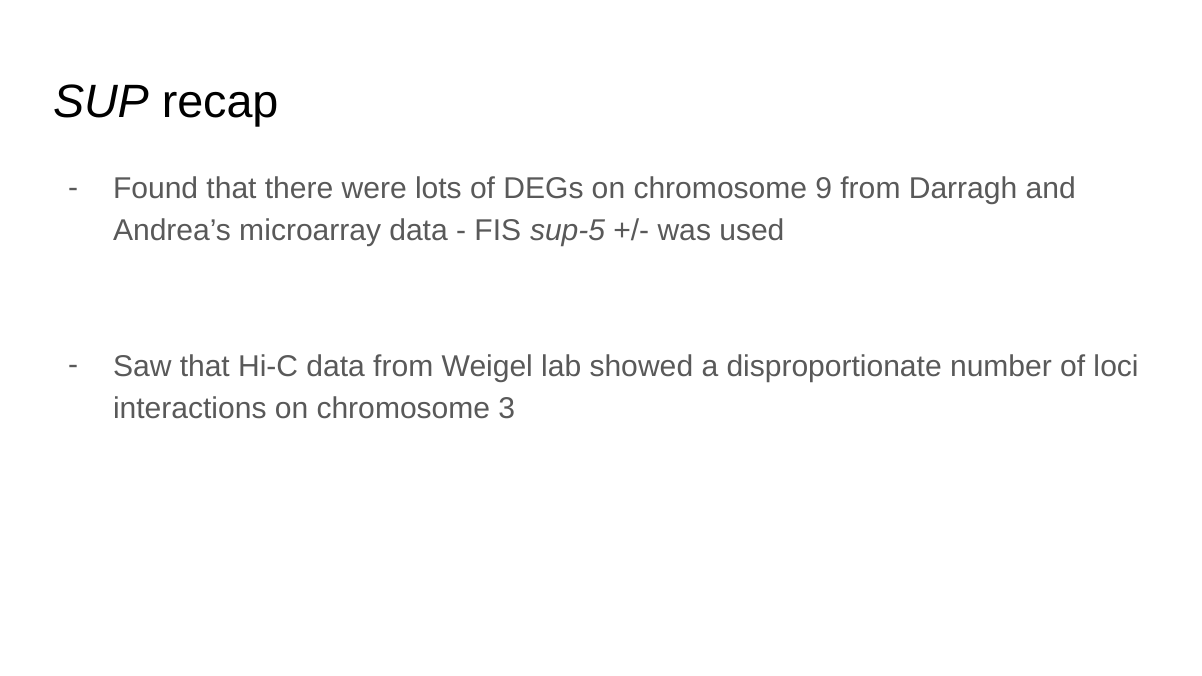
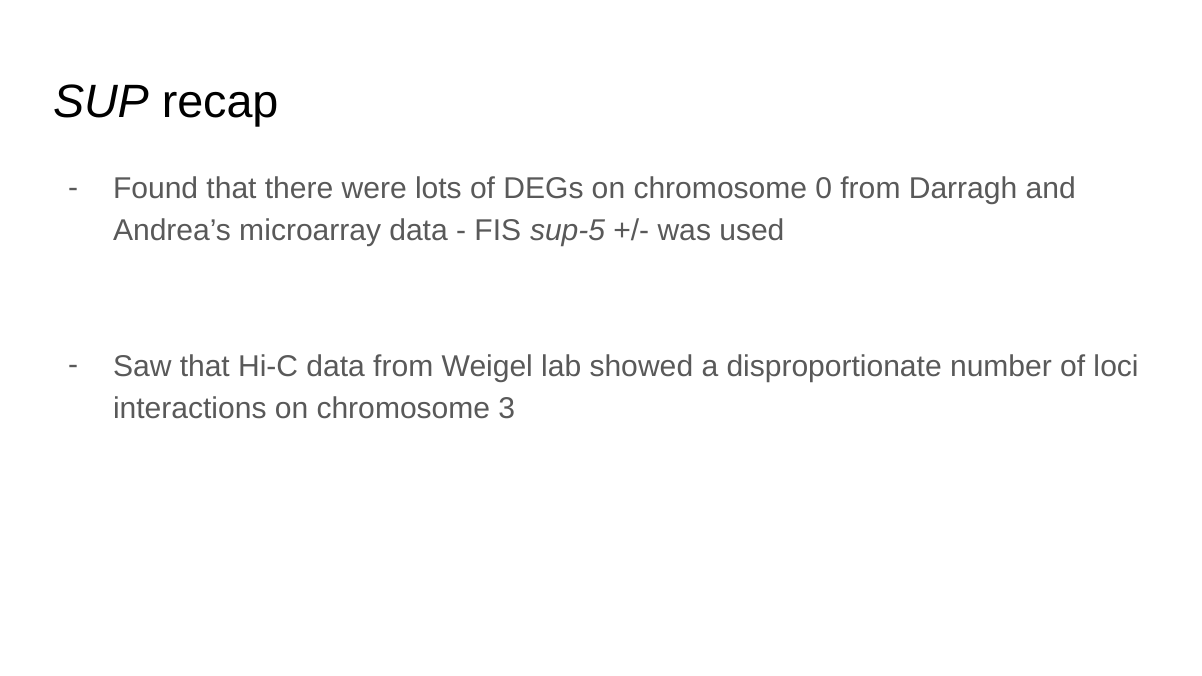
9: 9 -> 0 (824, 189)
